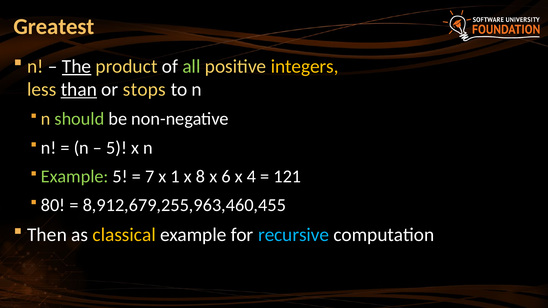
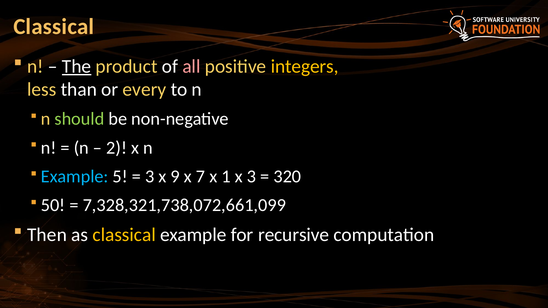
Greatest: Greatest -> Classical (54, 27)
all colour: light green -> pink (191, 66)
than underline: present -> none (79, 90)
stops: stops -> every (144, 90)
5: 5 -> 2 (117, 148)
Example colour: light green -> light blue (75, 177)
7: 7 -> 3 (150, 177)
1: 1 -> 9 (175, 177)
8: 8 -> 7 (201, 177)
6: 6 -> 1 (226, 177)
x 4: 4 -> 3 (251, 177)
121: 121 -> 320 (287, 177)
80: 80 -> 50 (53, 205)
8,912,679,255,963,460,455: 8,912,679,255,963,460,455 -> 7,328,321,738,072,661,099 (184, 205)
recursive colour: light blue -> white (294, 235)
